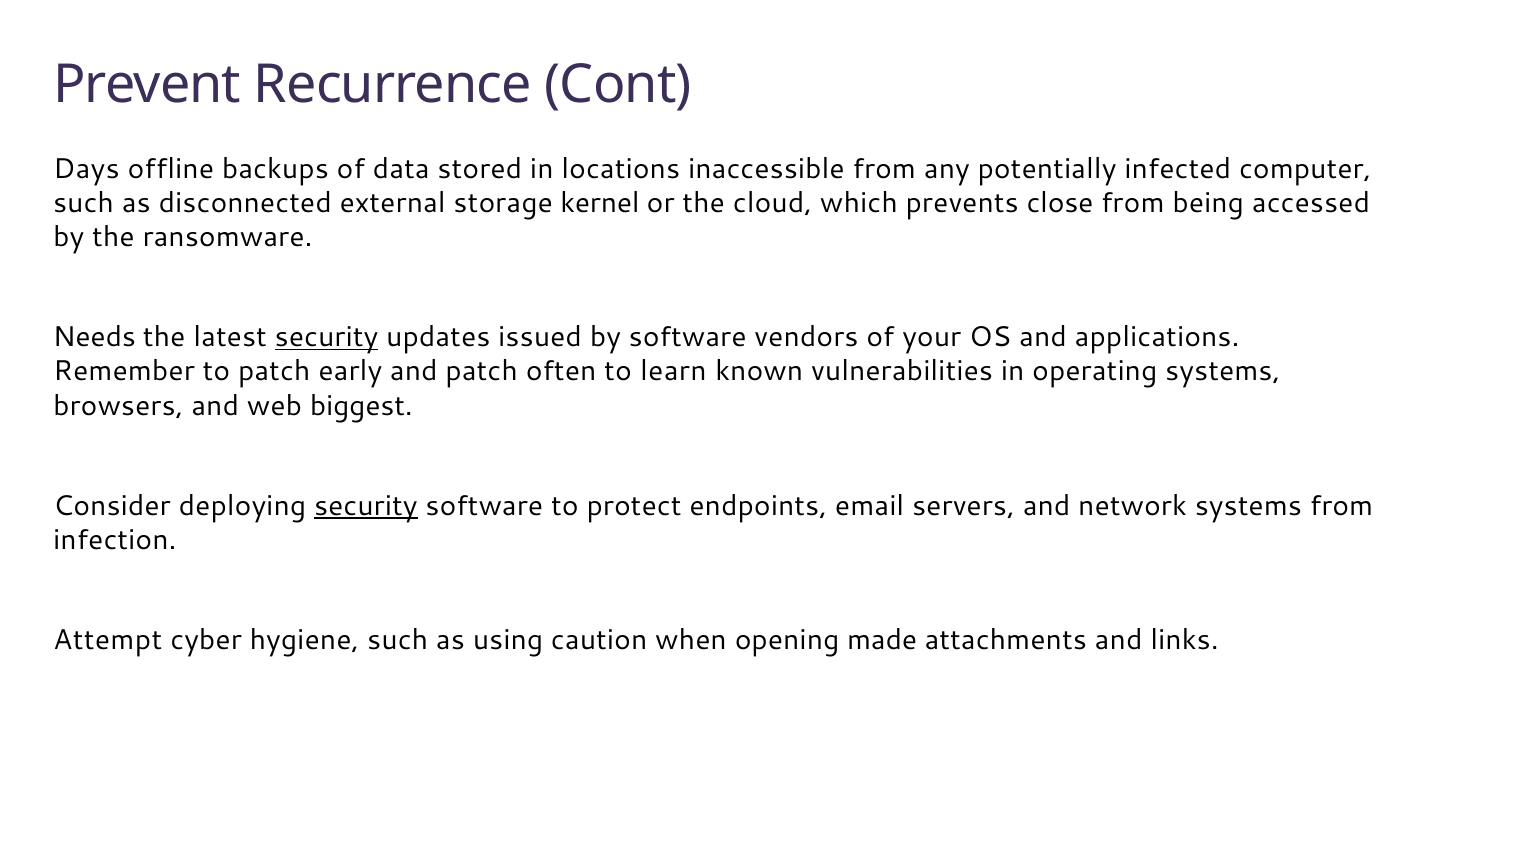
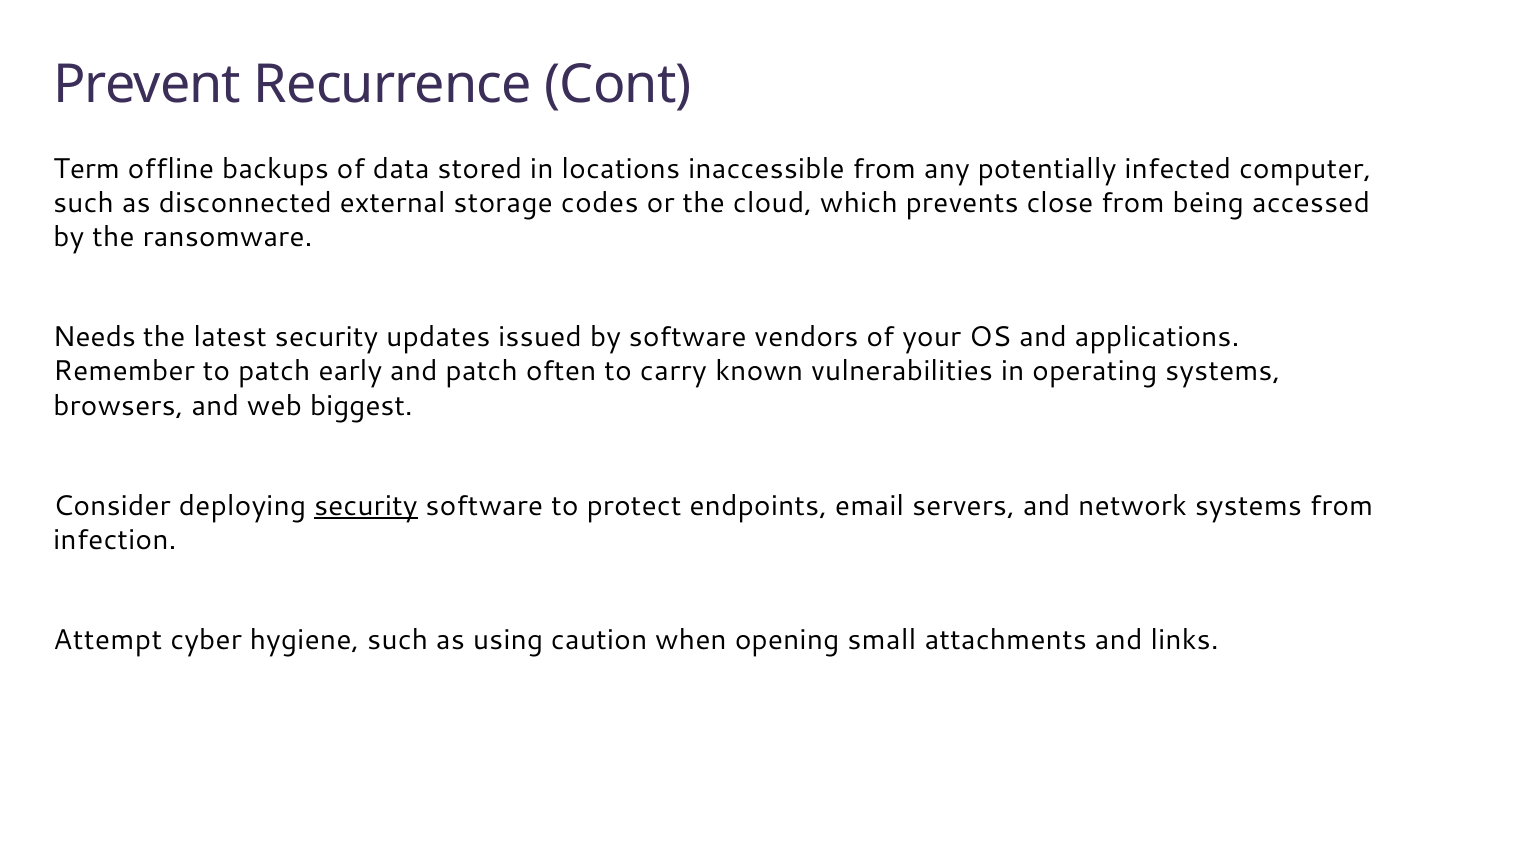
Days: Days -> Term (87, 169)
kernel: kernel -> codes (600, 203)
security underline: present -> none (327, 337)
learn: learn -> carry (673, 372)
made: made -> small (882, 640)
